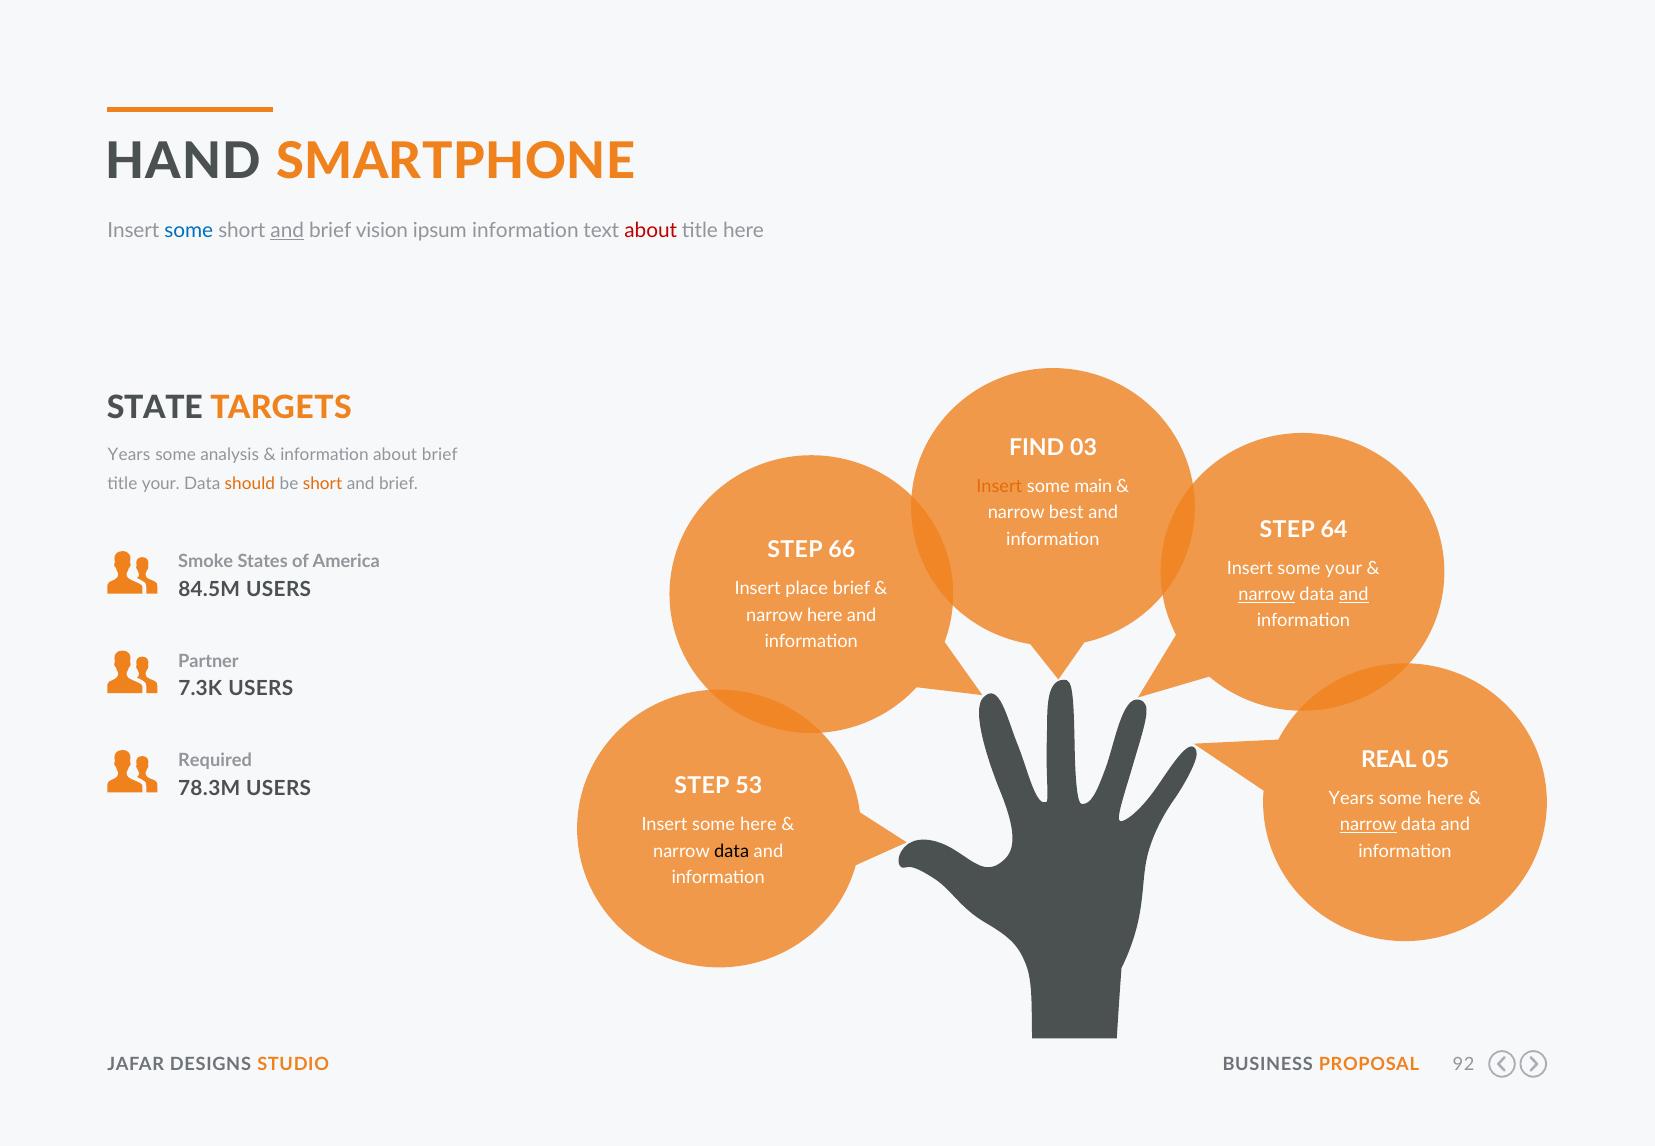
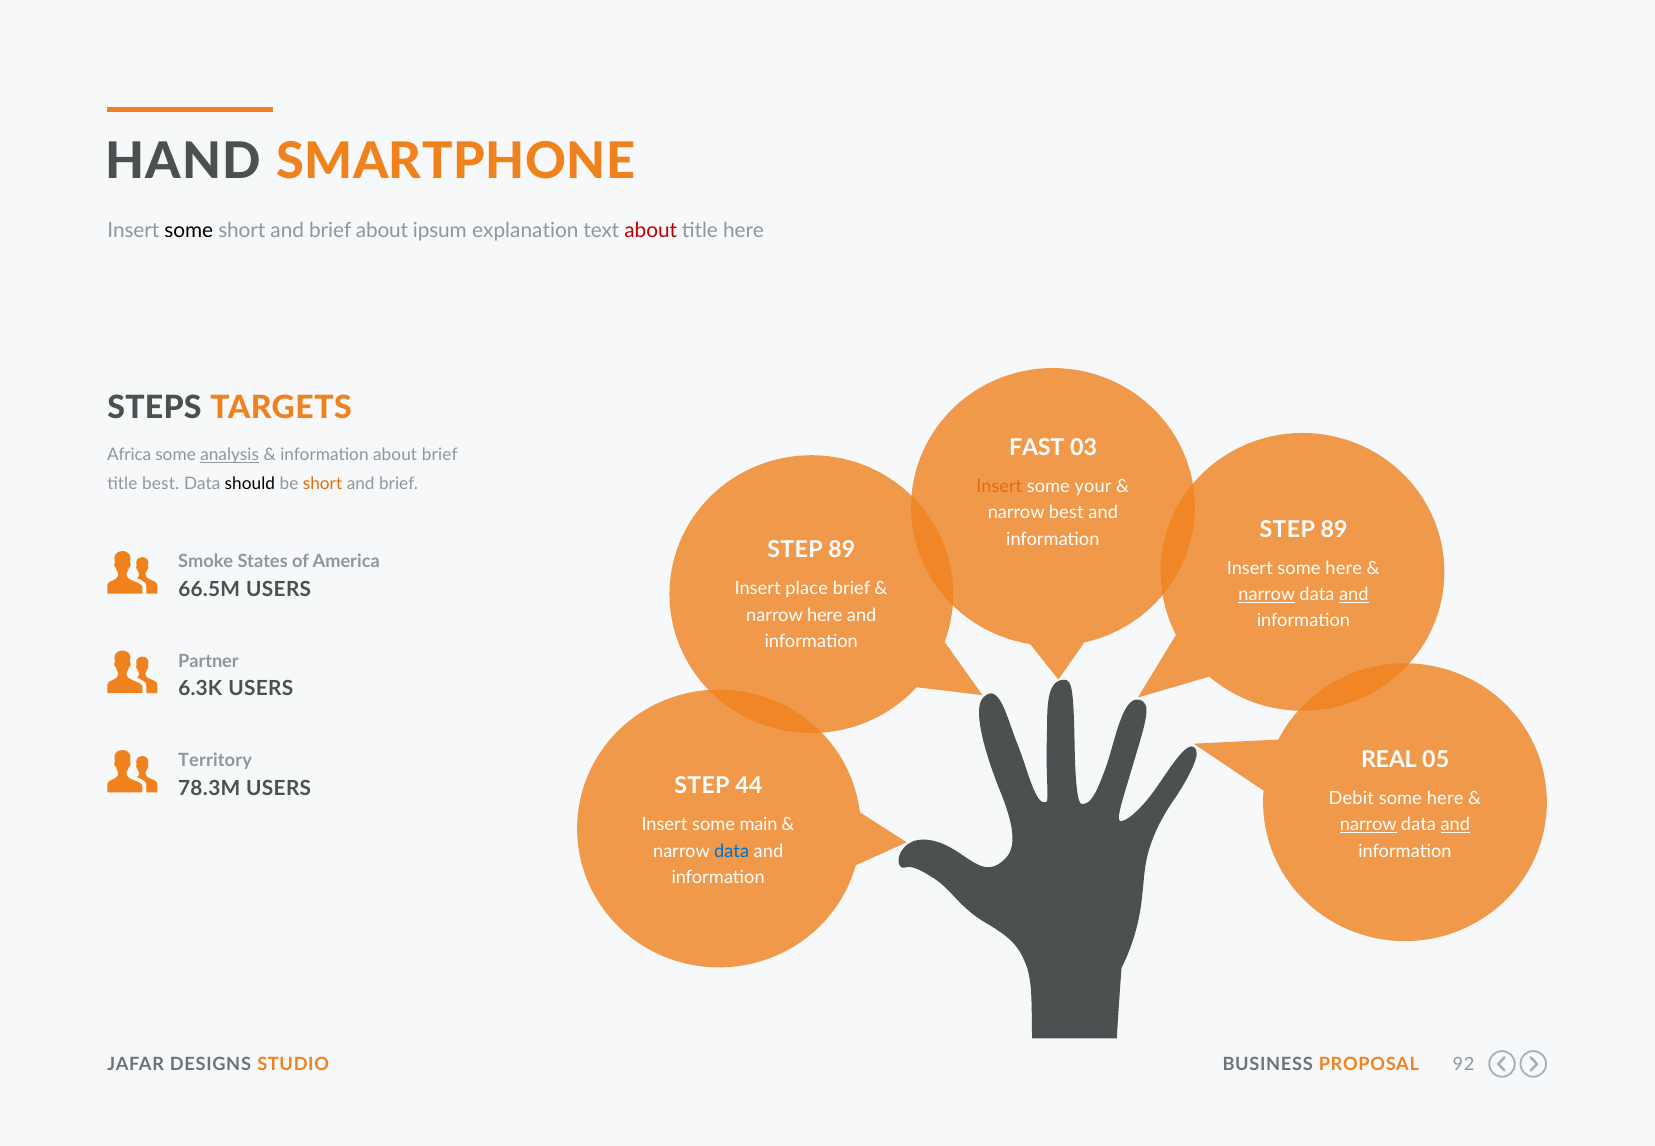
some colour: blue -> black (189, 230)
and underline: present -> none (287, 230)
brief vision: vision -> about (382, 230)
ipsum information: information -> explanation (525, 230)
STATE: STATE -> STEPS (155, 408)
FIND: FIND -> FAST (1037, 448)
Years: Years -> Africa (129, 455)
analysis underline: none -> present (230, 455)
title your: your -> best (161, 484)
should colour: orange -> black (250, 484)
main: main -> your (1093, 486)
64: 64 -> 89 (1334, 529)
66: 66 -> 89 (842, 550)
Insert some your: your -> here (1344, 568)
84.5M: 84.5M -> 66.5M (209, 589)
7.3K: 7.3K -> 6.3K (200, 689)
Required: Required -> Territory (215, 761)
53: 53 -> 44 (749, 786)
Years: Years -> Debit (1351, 798)
Insert some here: here -> main (759, 825)
and underline: none -> present (1455, 825)
data colour: black -> blue (732, 851)
